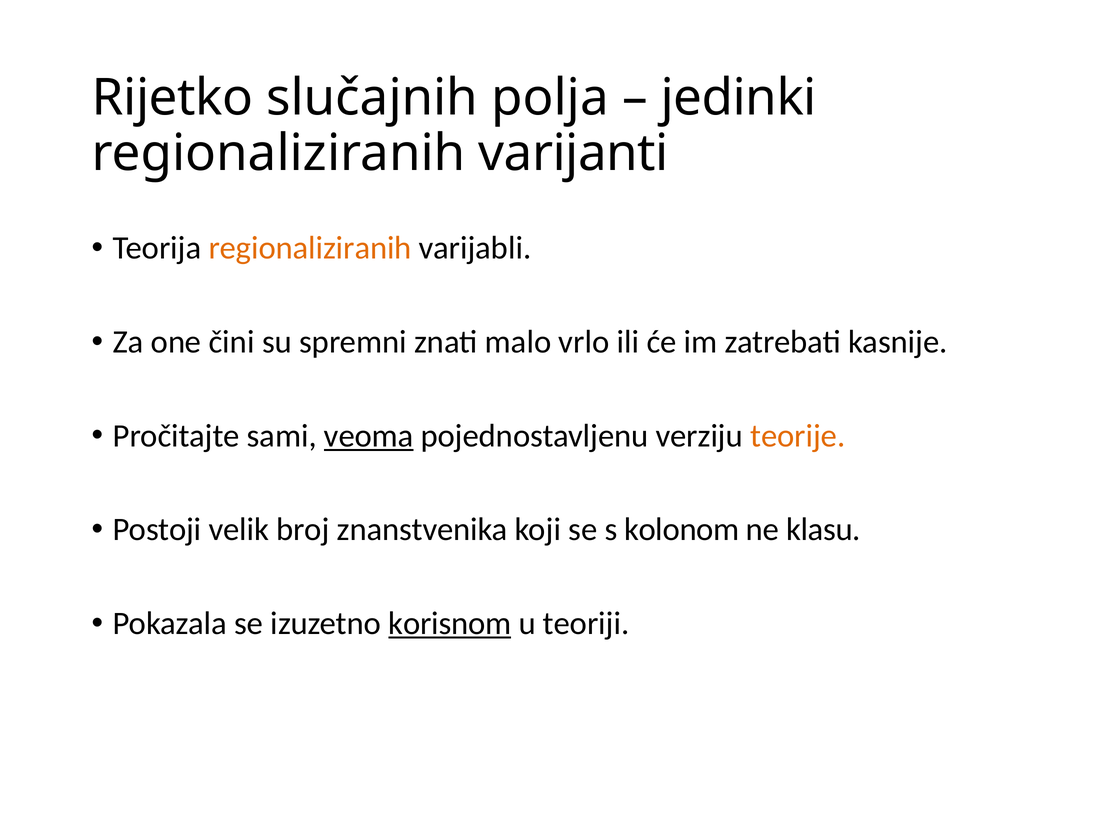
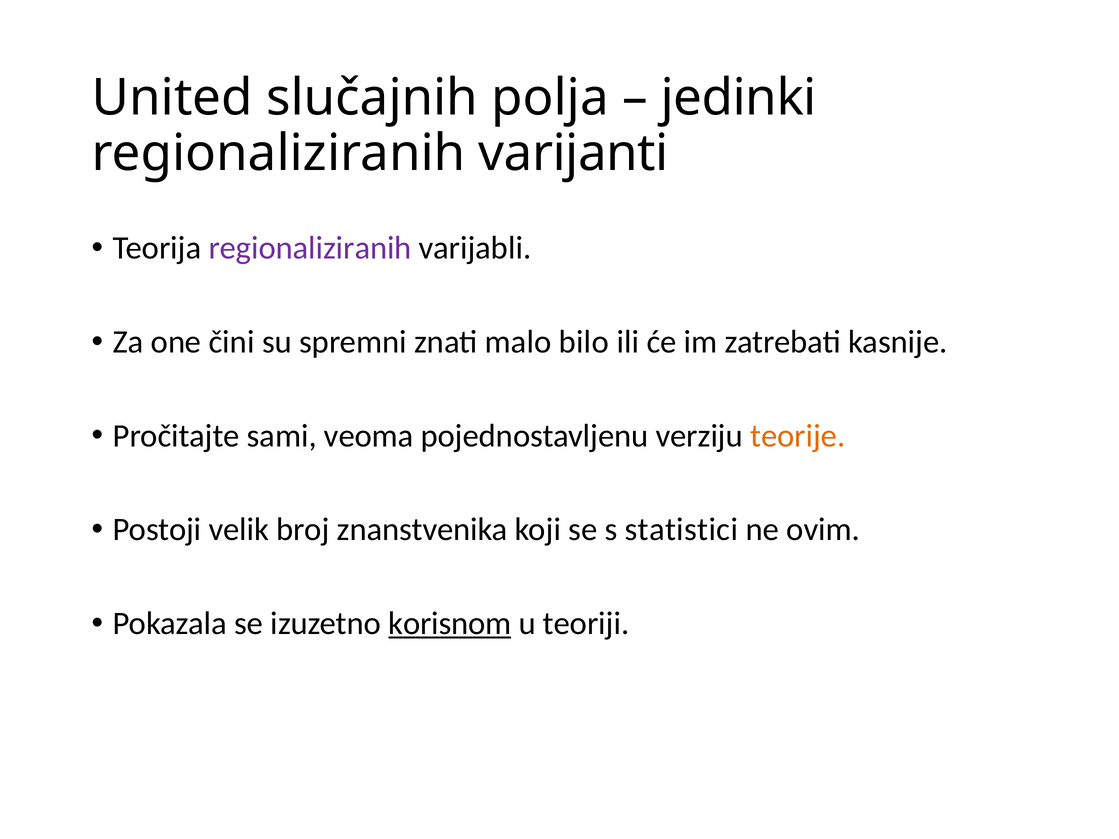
Rijetko: Rijetko -> United (172, 98)
regionaliziranih colour: orange -> purple (310, 248)
vrlo: vrlo -> bilo (584, 342)
veoma underline: present -> none (369, 436)
kolonom: kolonom -> statistici (681, 530)
klasu: klasu -> ovim (823, 530)
